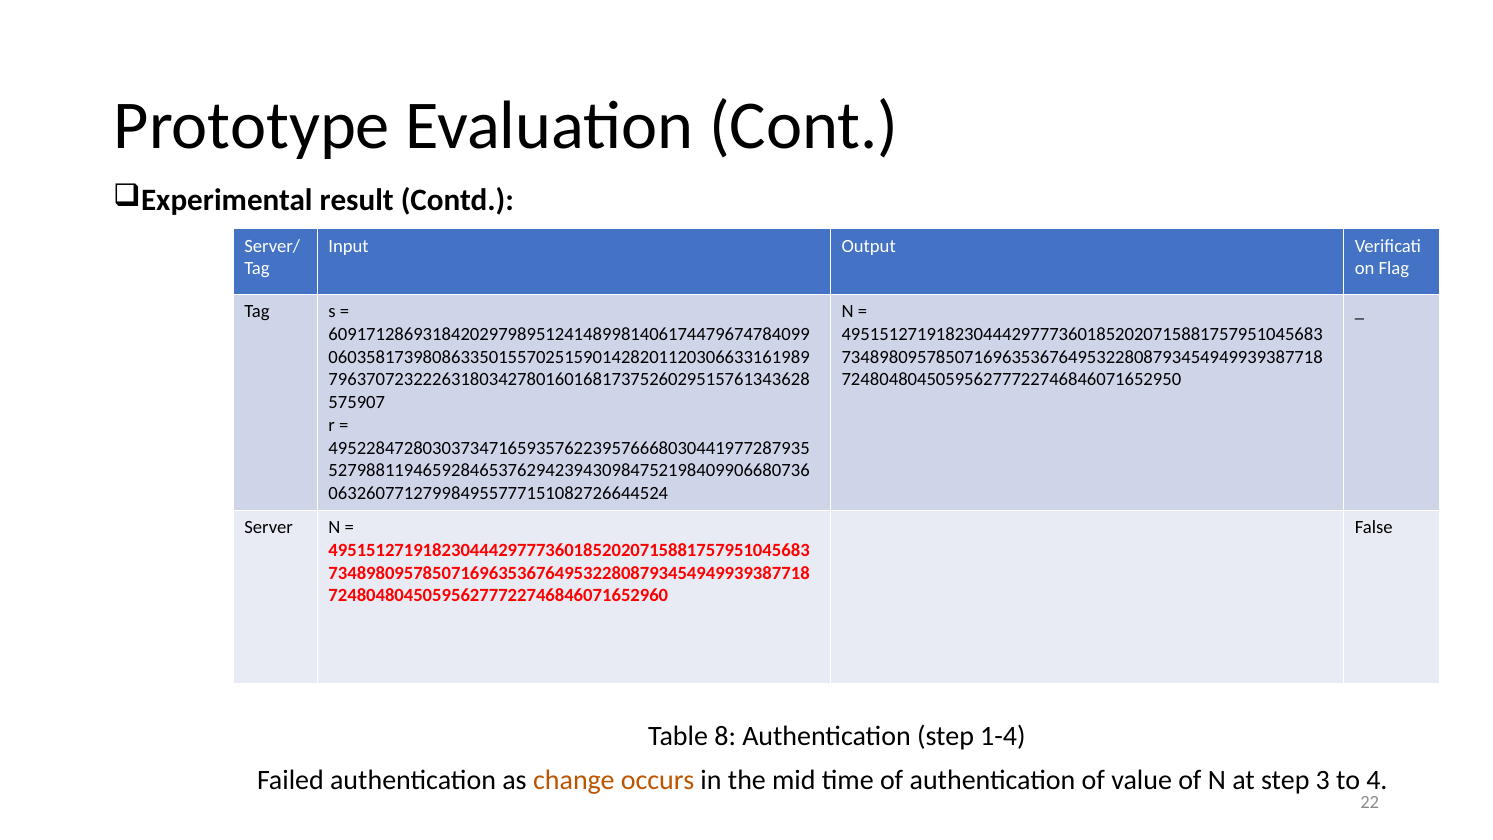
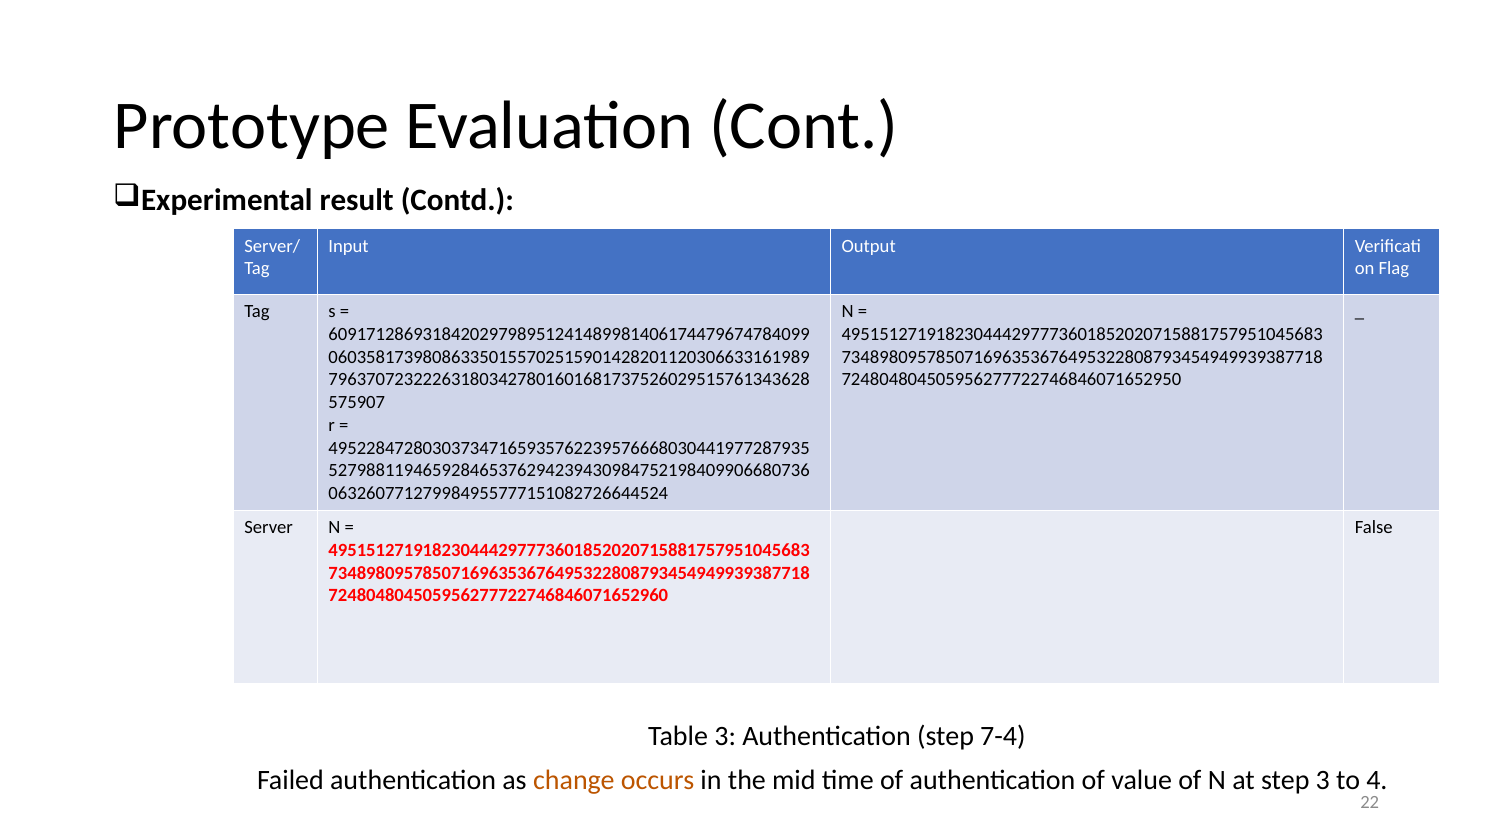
Table 8: 8 -> 3 (725, 736)
1-4: 1-4 -> 7-4 (1003, 736)
